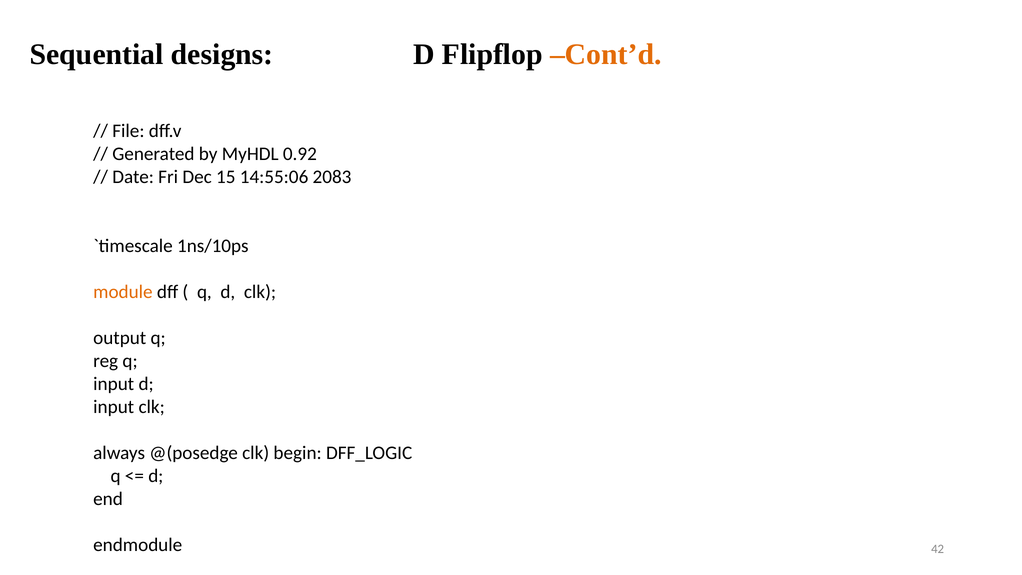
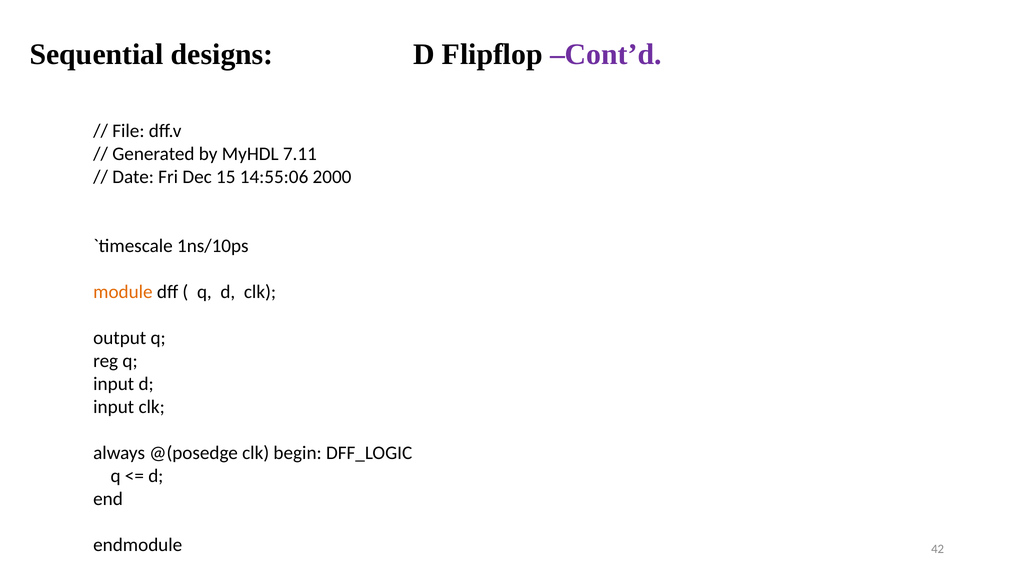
Cont’d colour: orange -> purple (606, 54)
0.92: 0.92 -> 7.11 (300, 154)
2083: 2083 -> 2000 (332, 177)
